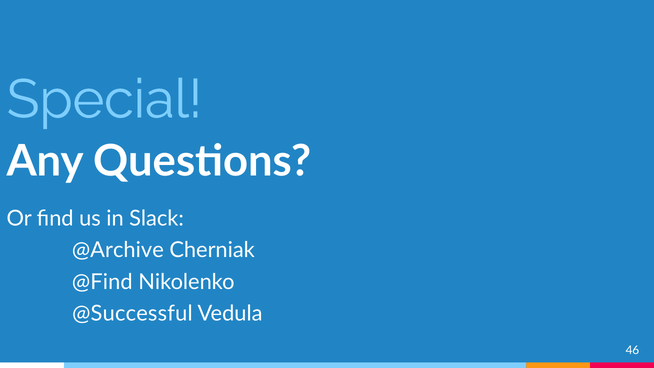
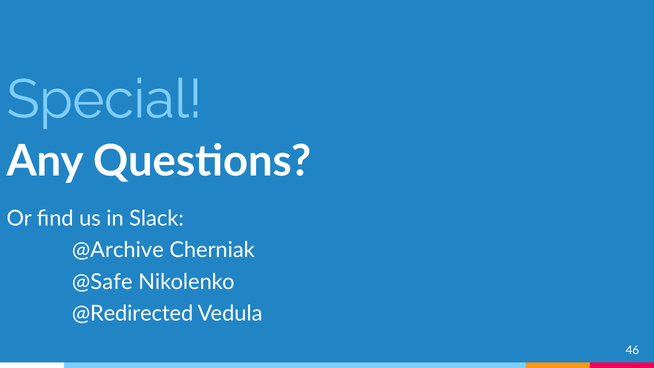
@Find: @Find -> @Safe (102, 282)
@Successful: @Successful -> @Redirected (133, 313)
